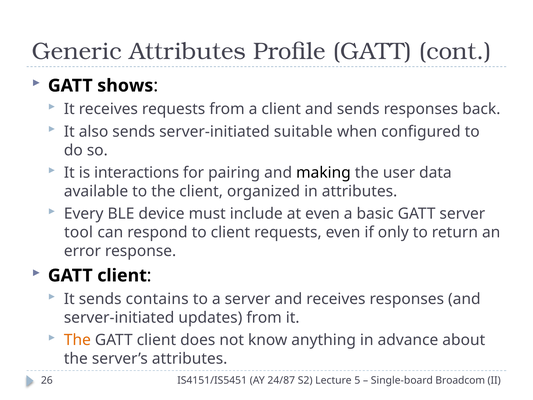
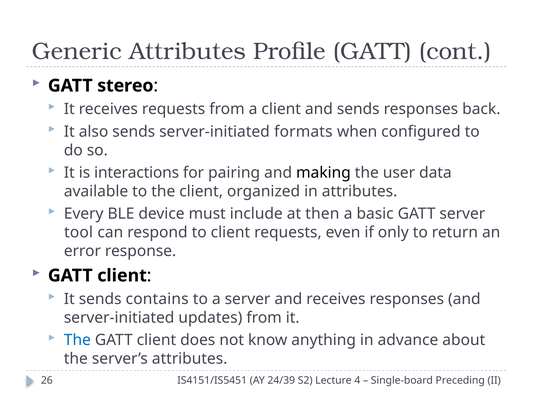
shows: shows -> stereo (125, 86)
suitable: suitable -> formats (303, 131)
at even: even -> then (322, 213)
The colour: orange -> blue (77, 340)
24/87: 24/87 -> 24/39 (281, 380)
5: 5 -> 4 (357, 380)
Broadcom: Broadcom -> Preceding (460, 380)
